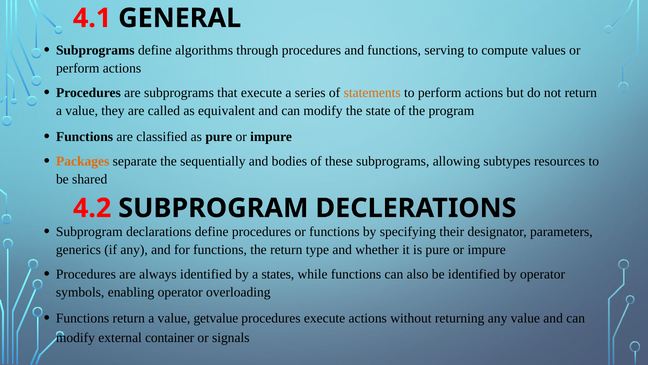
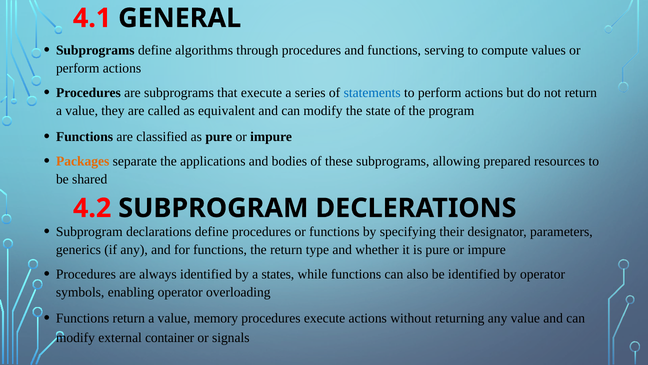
statements colour: orange -> blue (372, 93)
sequentially: sequentially -> applications (213, 161)
subtypes: subtypes -> prepared (507, 161)
getvalue: getvalue -> memory (216, 318)
